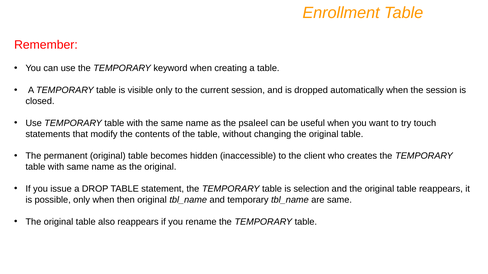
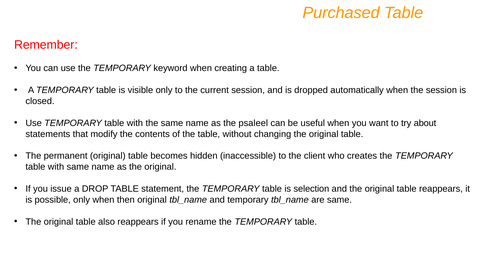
Enrollment: Enrollment -> Purchased (341, 13)
touch: touch -> about (425, 123)
